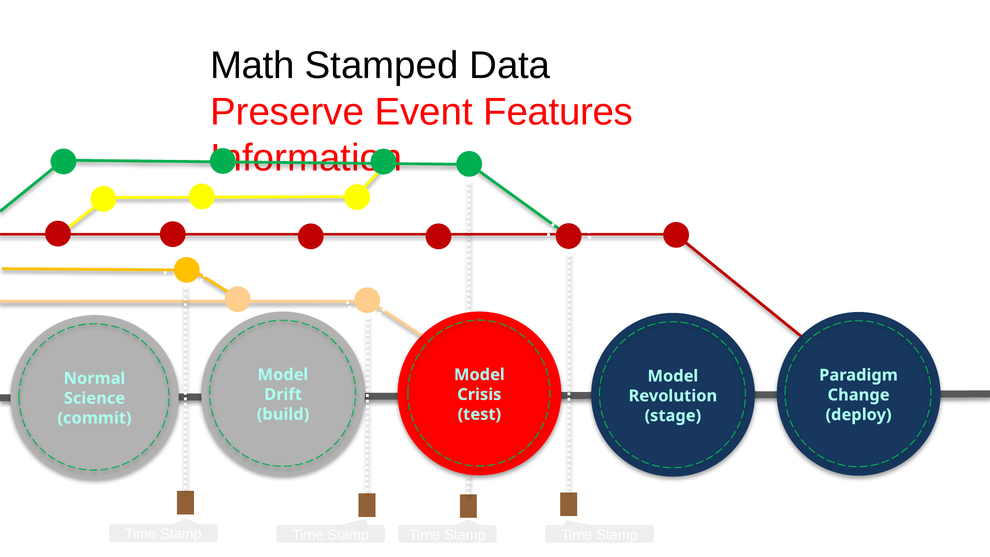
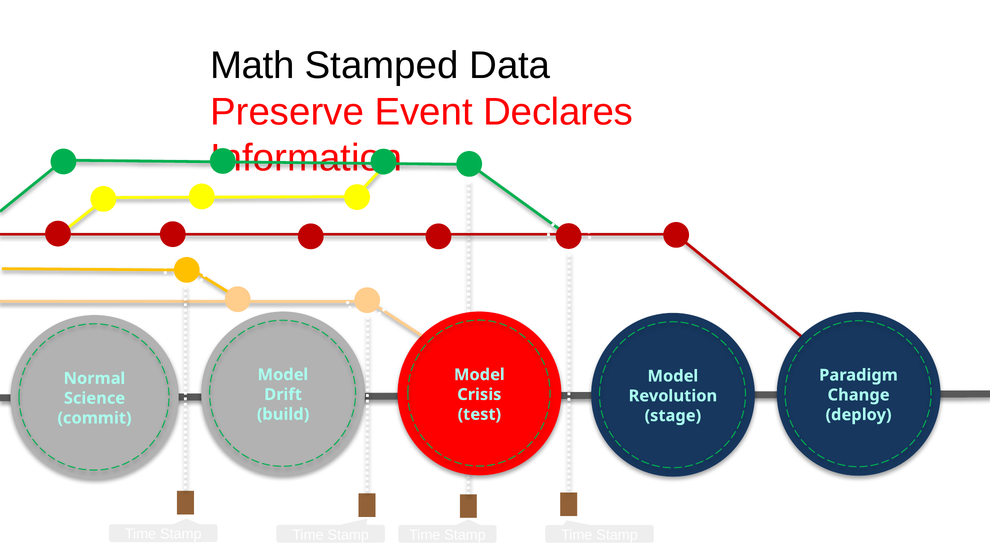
Features: Features -> Declares (558, 112)
